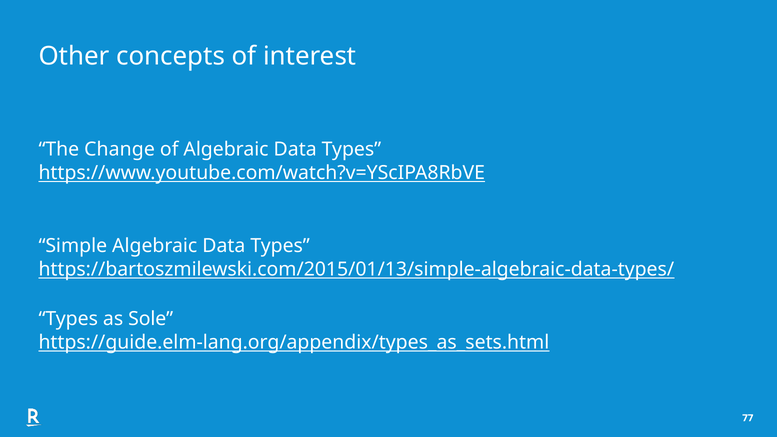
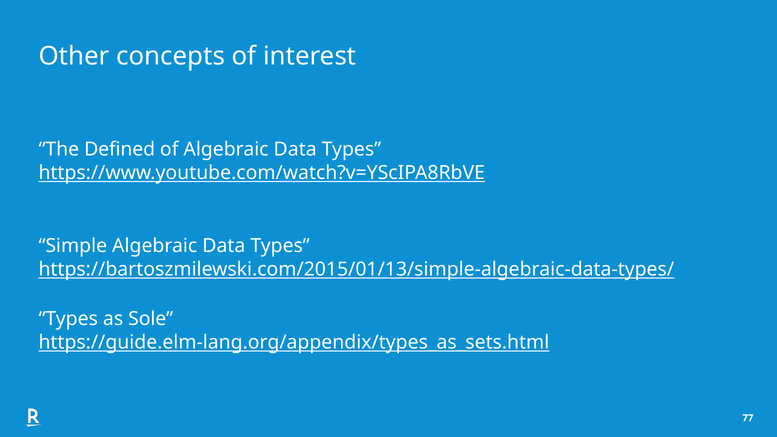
Change: Change -> Defined (120, 150)
